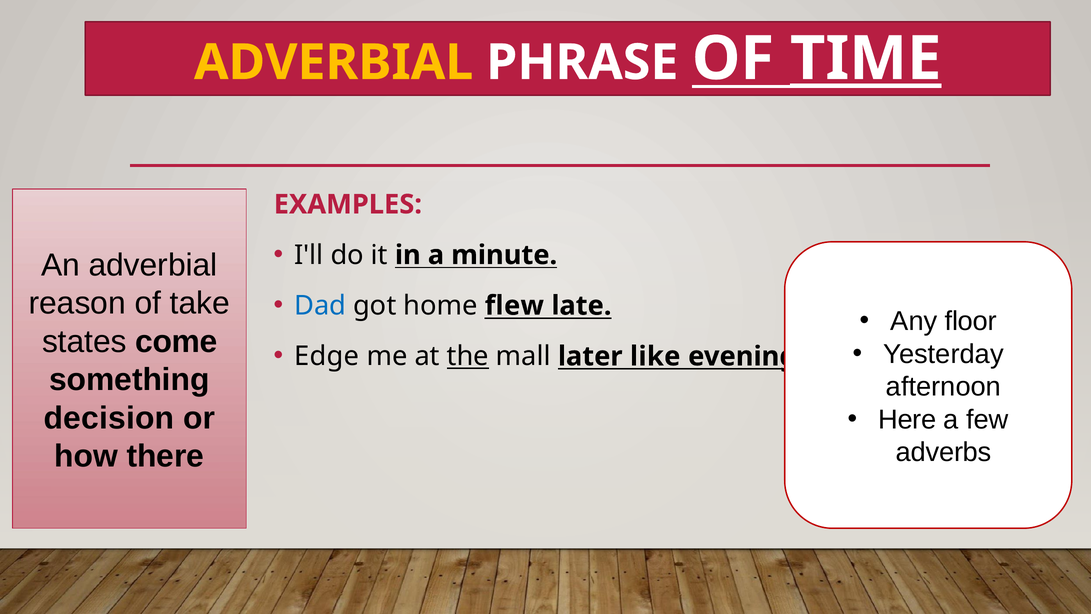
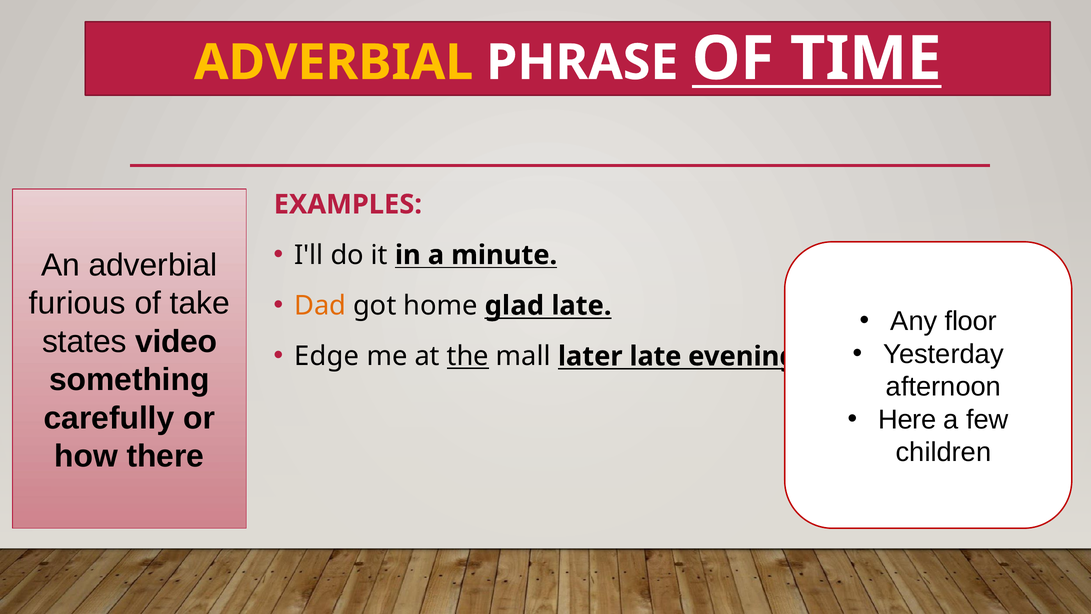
TIME underline: present -> none (866, 59)
reason: reason -> furious (77, 303)
Dad colour: blue -> orange (320, 306)
flew: flew -> glad (514, 306)
come: come -> video (176, 342)
later like: like -> late (655, 356)
decision: decision -> carefully (109, 418)
adverbs: adverbs -> children (944, 452)
